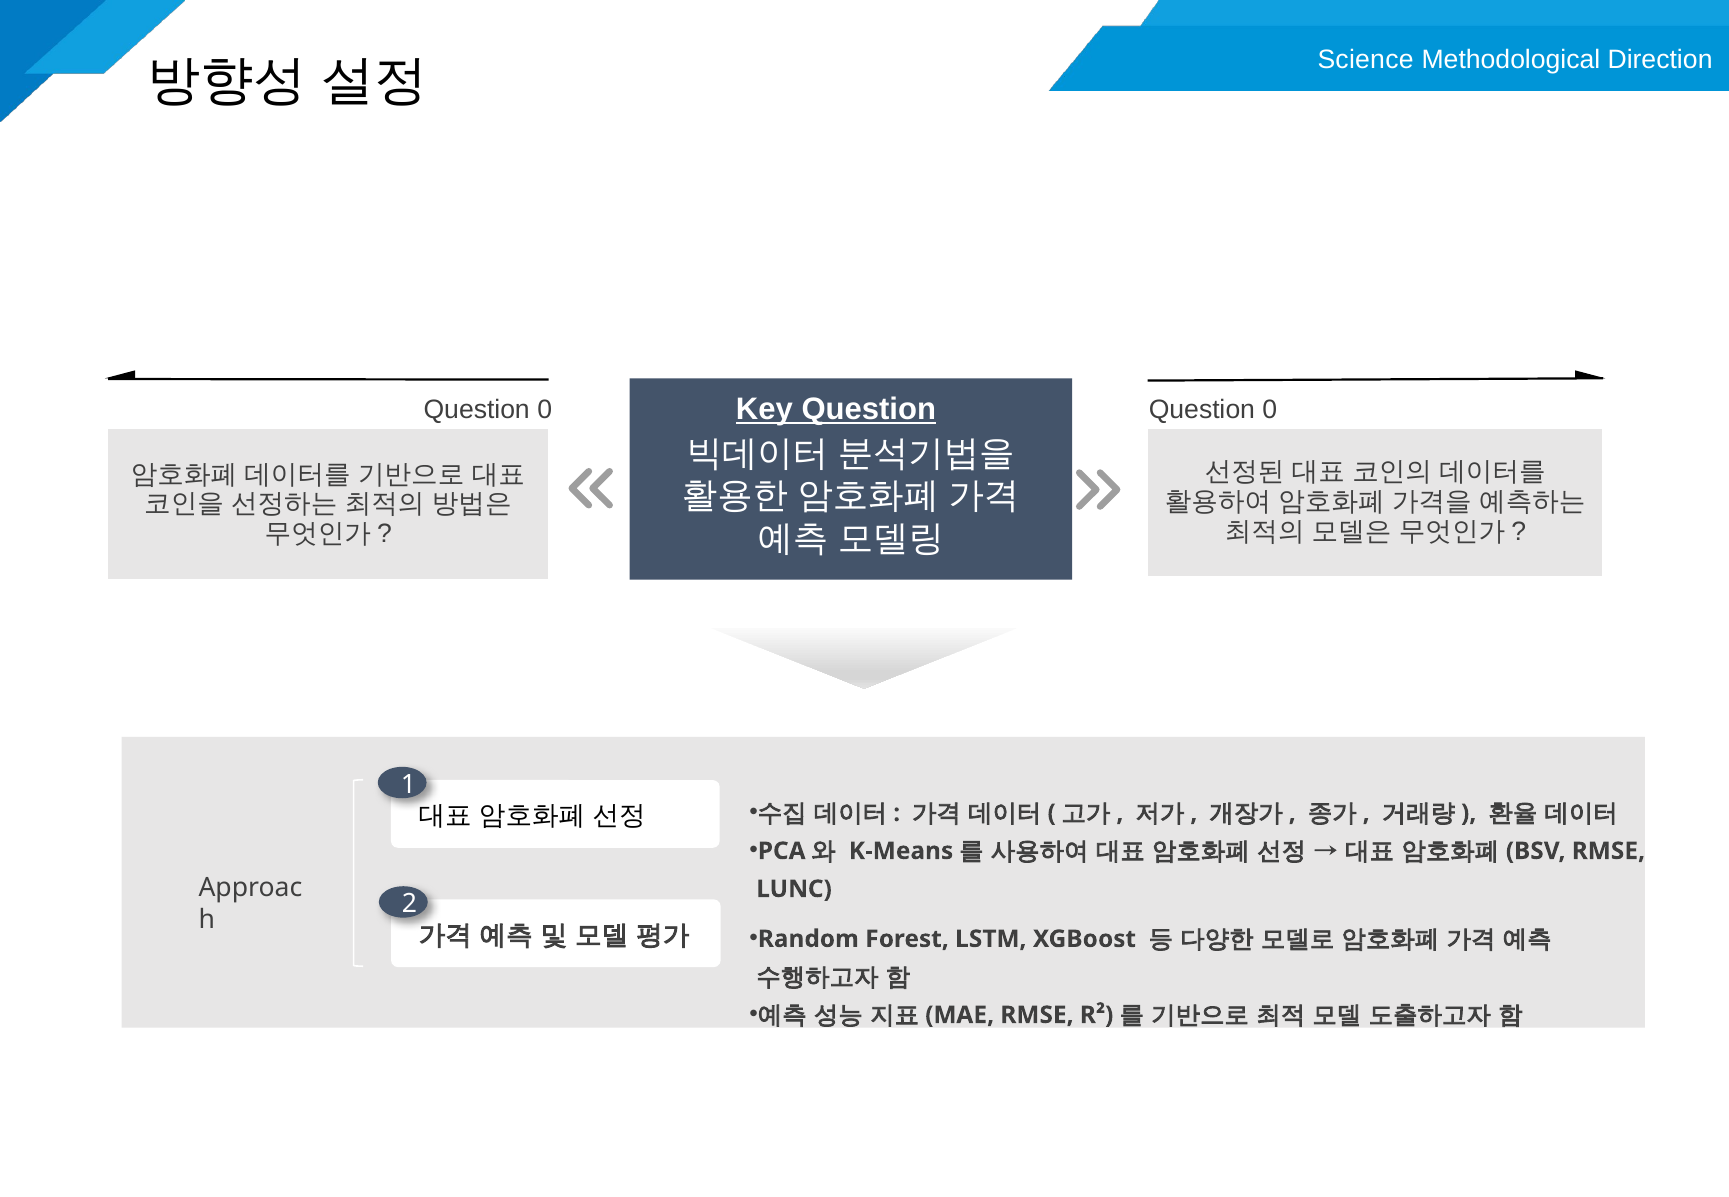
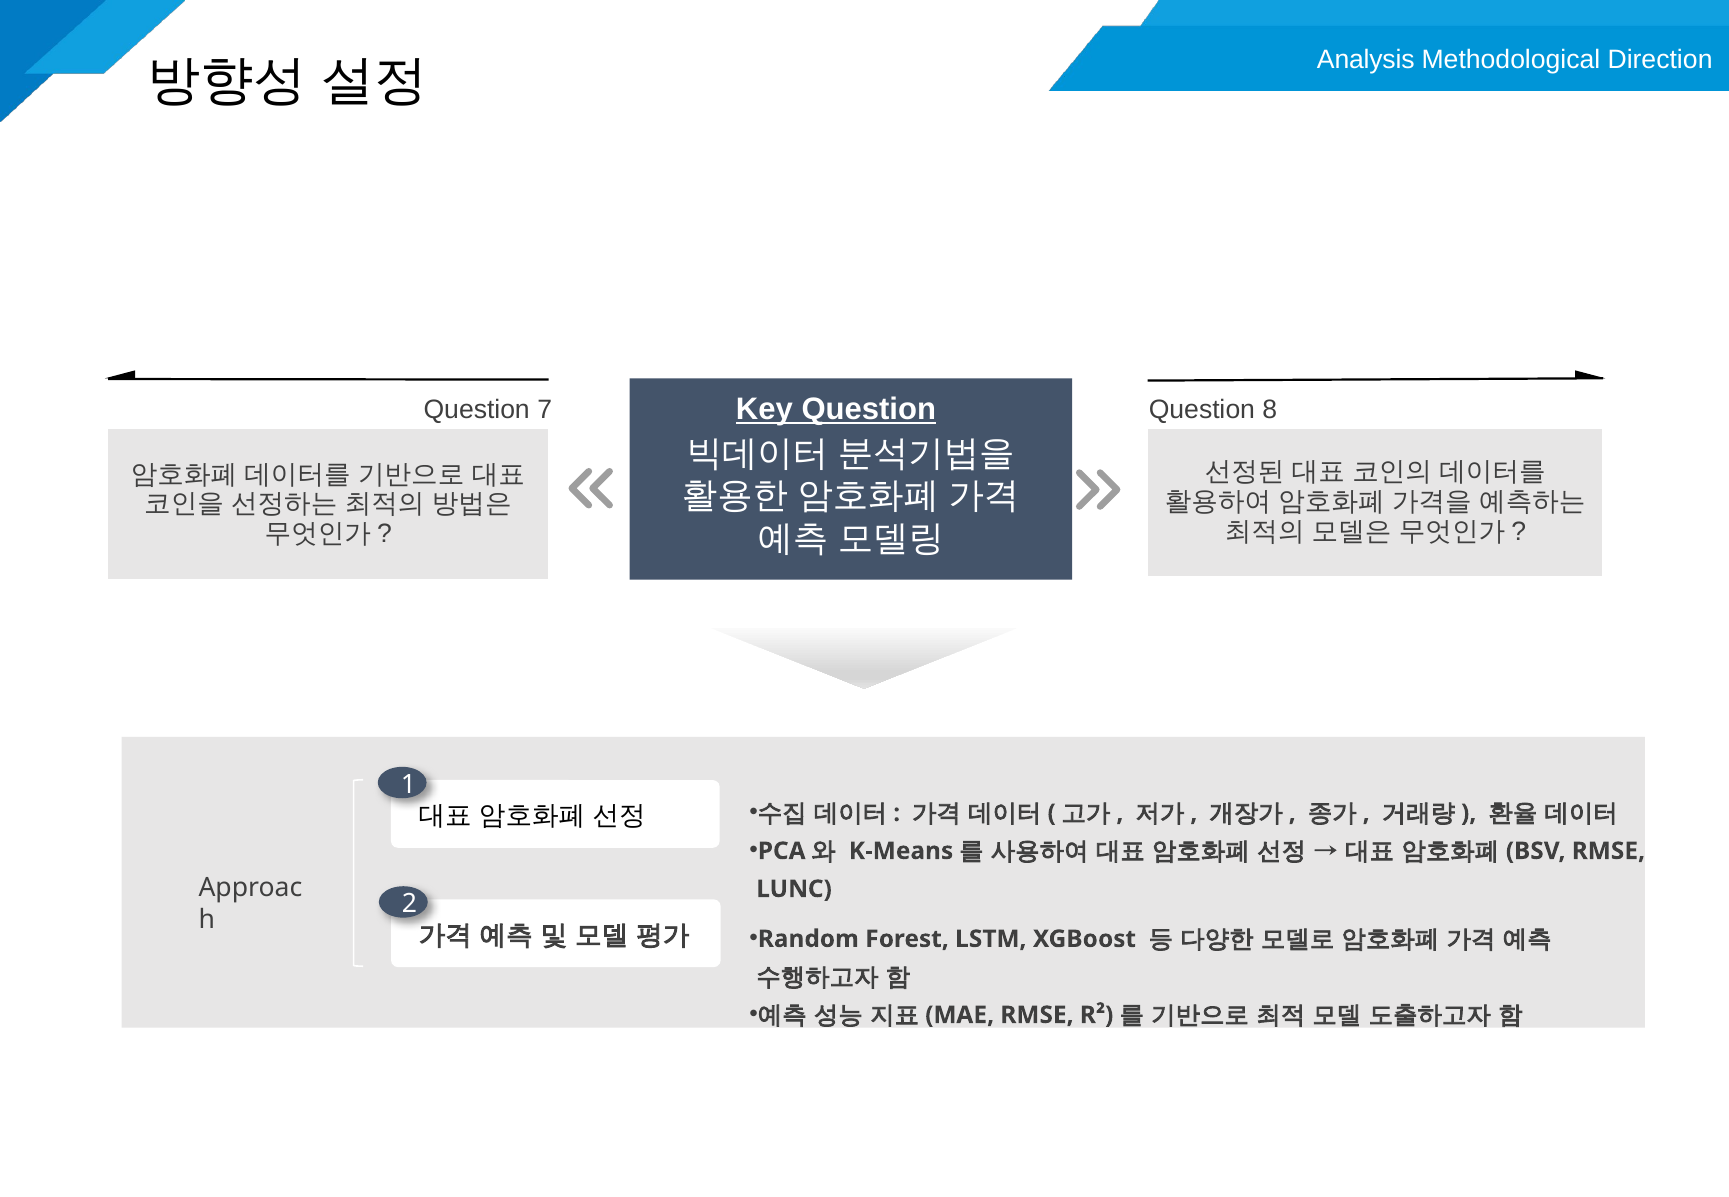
Science: Science -> Analysis (1366, 60)
0: 0 -> 7 (545, 409)
0: 0 -> 8 (1270, 409)
